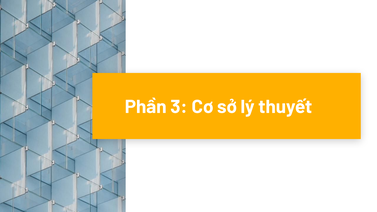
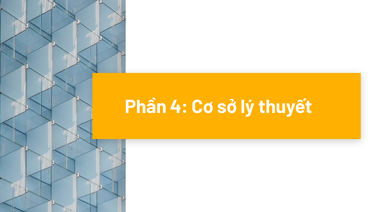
3: 3 -> 4 (179, 107)
